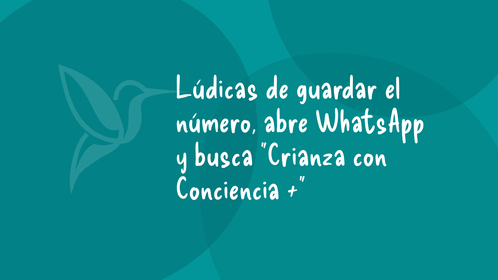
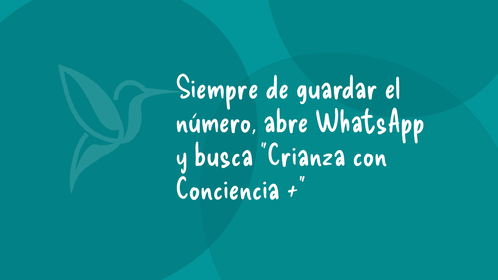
Lúdicas: Lúdicas -> Siempre (217, 89)
